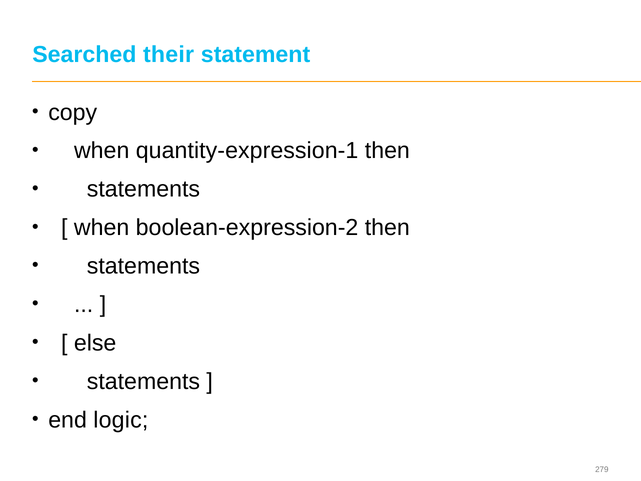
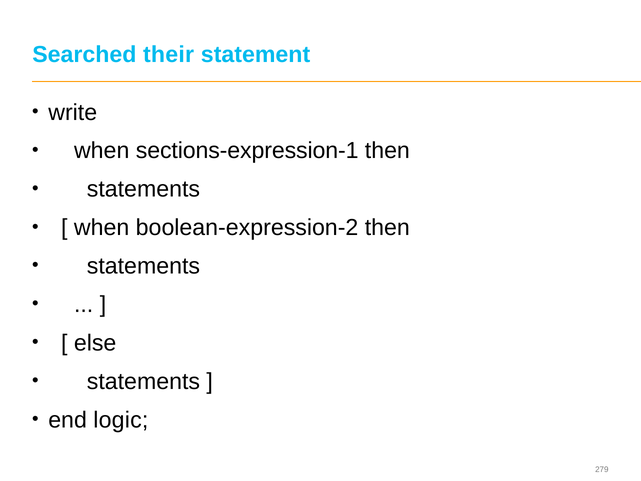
copy: copy -> write (73, 112)
quantity-expression-1: quantity-expression-1 -> sections-expression-1 (247, 151)
